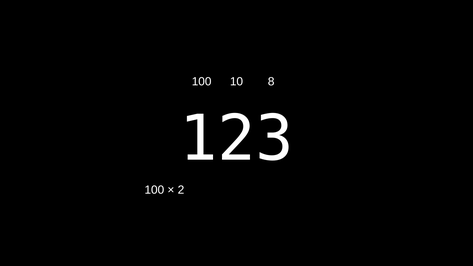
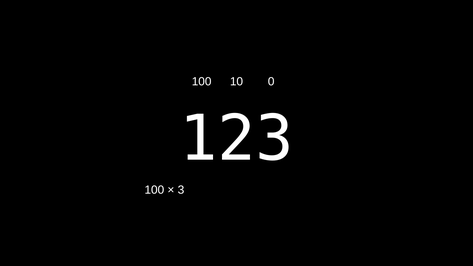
8: 8 -> 0 (271, 82)
2: 2 -> 3 (181, 190)
